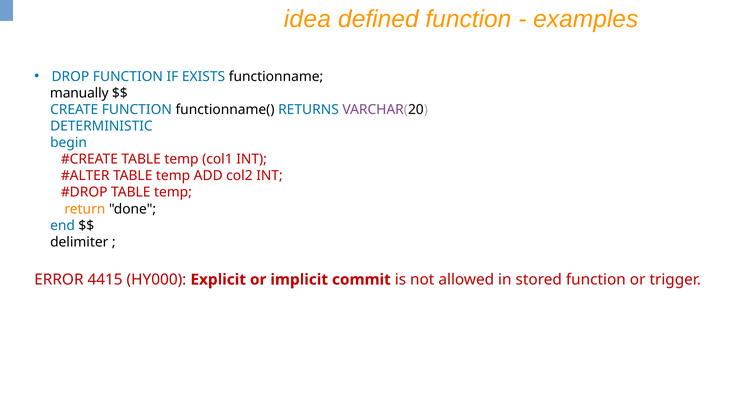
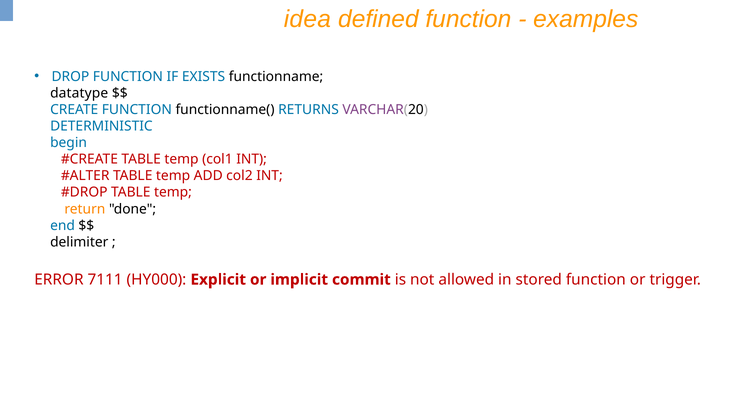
manually: manually -> datatype (79, 93)
4415: 4415 -> 7111 (105, 280)
